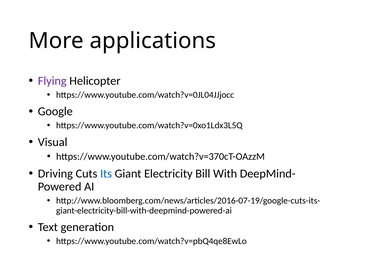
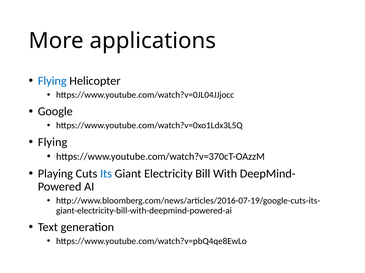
Flying colour: purple -> blue (52, 81)
Visual: Visual -> Flying (53, 142)
Driving: Driving -> Playing (55, 174)
